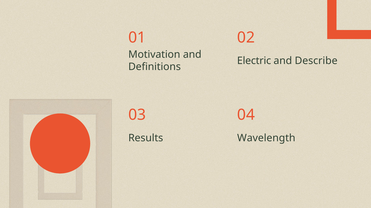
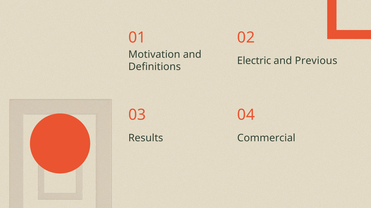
Describe: Describe -> Previous (316, 61)
Wavelength: Wavelength -> Commercial (266, 138)
